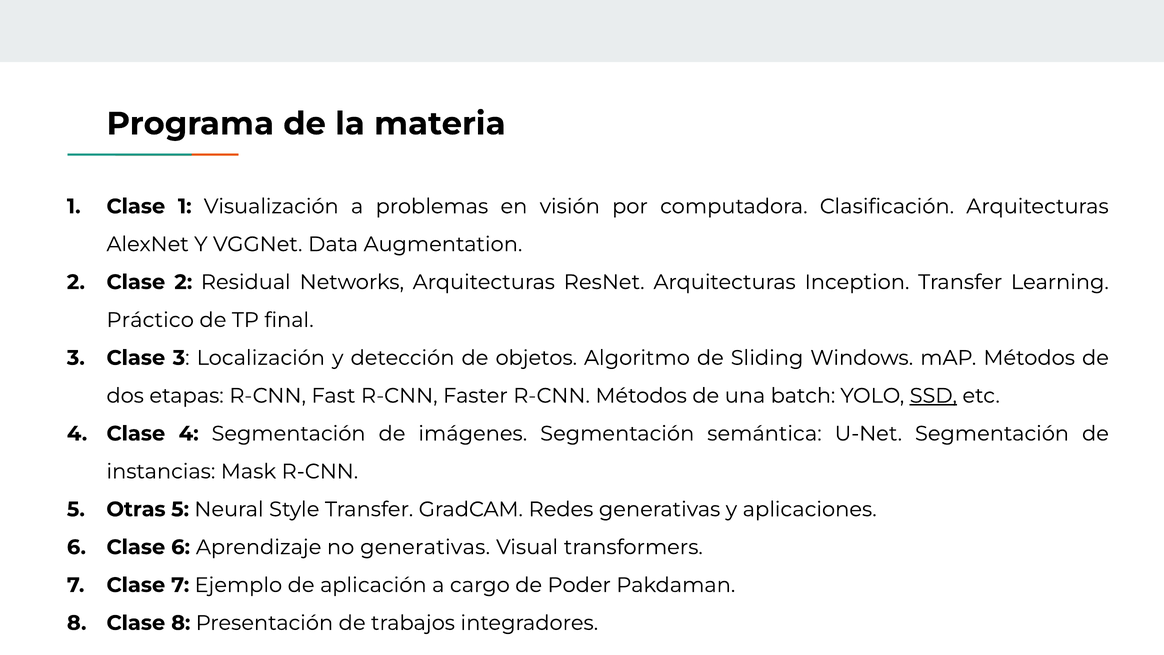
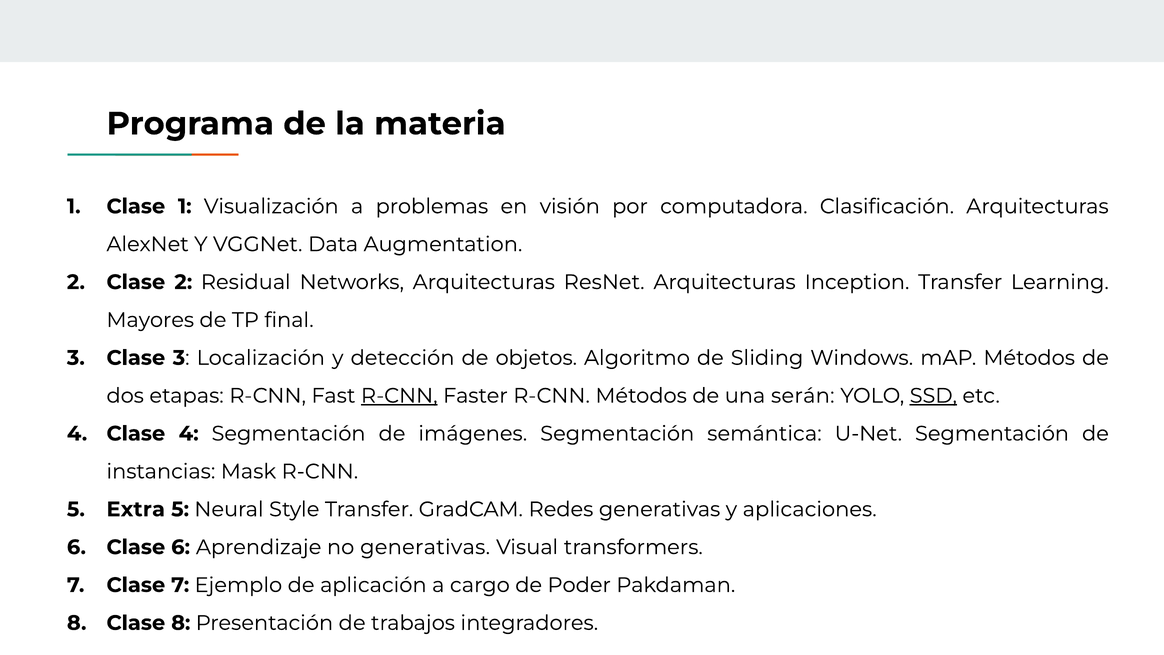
Práctico: Práctico -> Mayores (150, 320)
R-CNN underline: none -> present (399, 396)
batch: batch -> serán (803, 396)
Otras: Otras -> Extra (136, 509)
